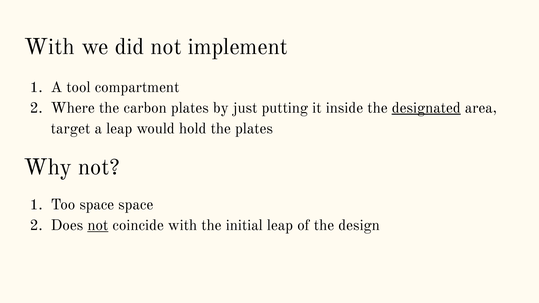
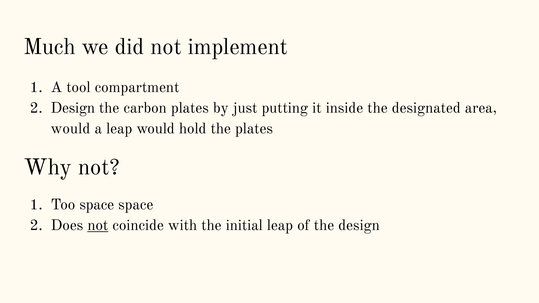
With: With -> Much (50, 47)
Where: Where -> Design (73, 108)
designated underline: present -> none (426, 108)
target: target -> would (70, 129)
